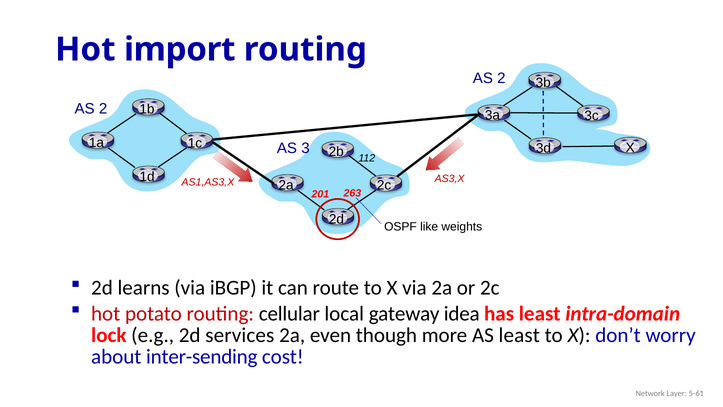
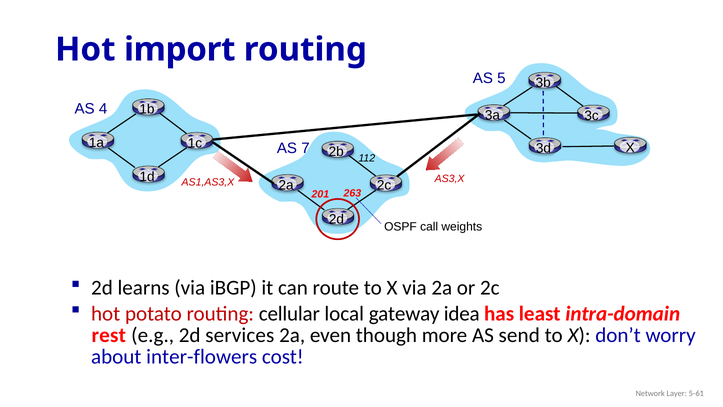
2: 2 -> 5 (501, 78)
2: 2 -> 4 (103, 109)
3: 3 -> 7 (305, 148)
like: like -> call (429, 227)
lock: lock -> rest (109, 335)
AS least: least -> send (519, 335)
inter-sending: inter-sending -> inter-flowers (202, 357)
